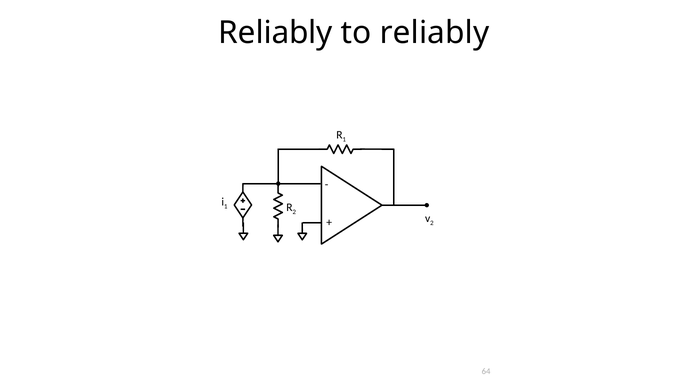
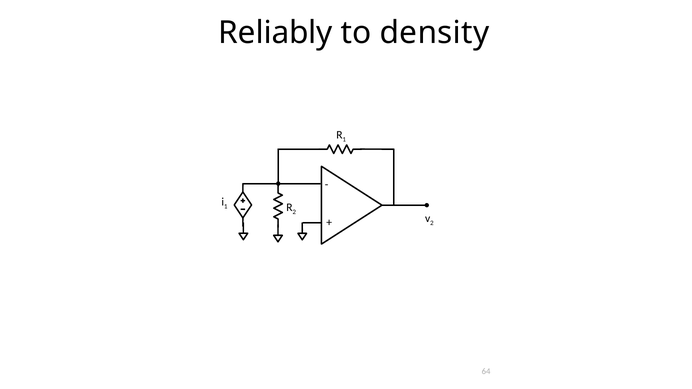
to reliably: reliably -> density (434, 33)
